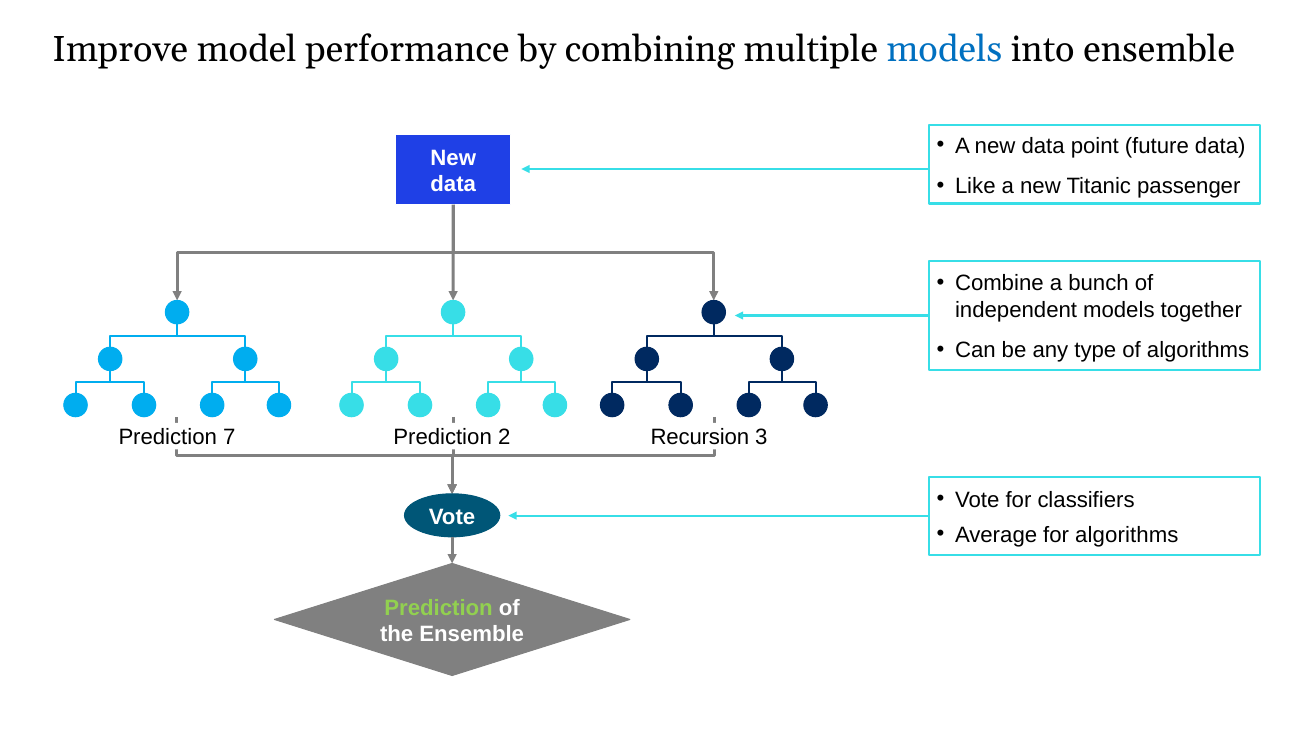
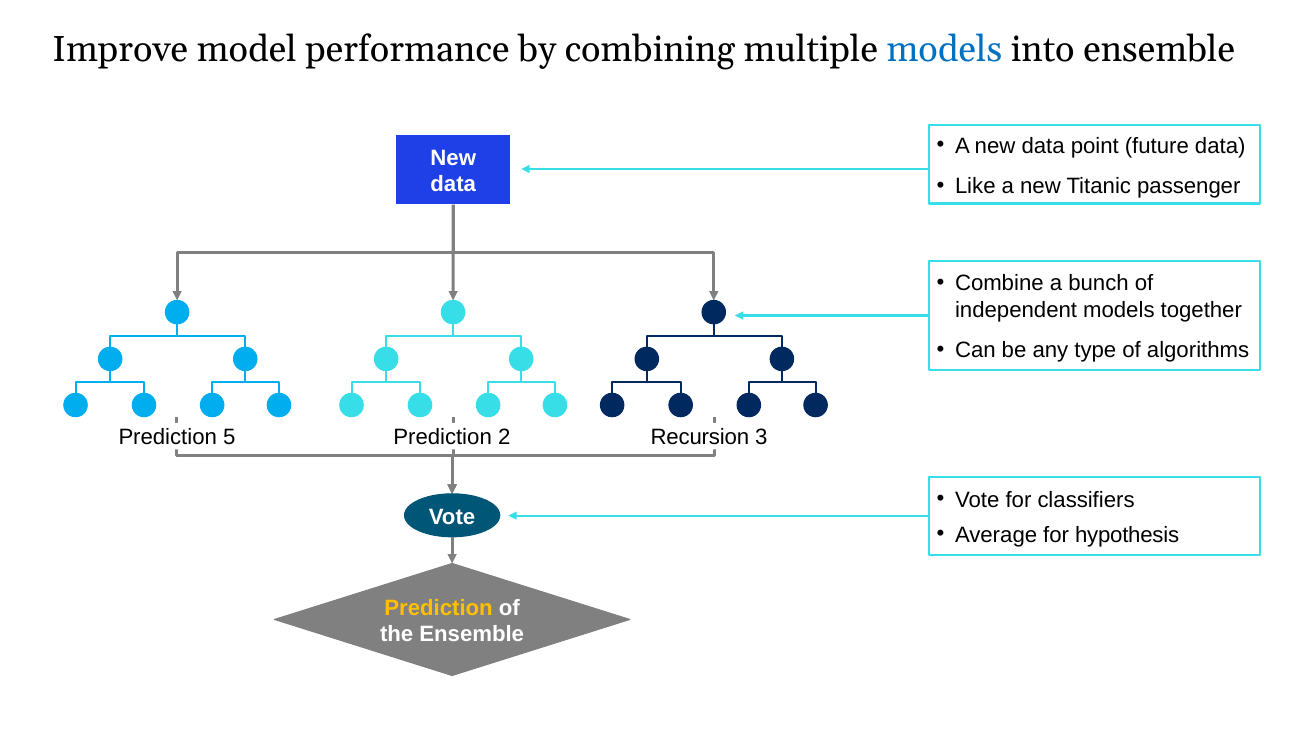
7: 7 -> 5 (229, 438)
for algorithms: algorithms -> hypothesis (1127, 535)
Prediction colour: light green -> yellow (439, 608)
